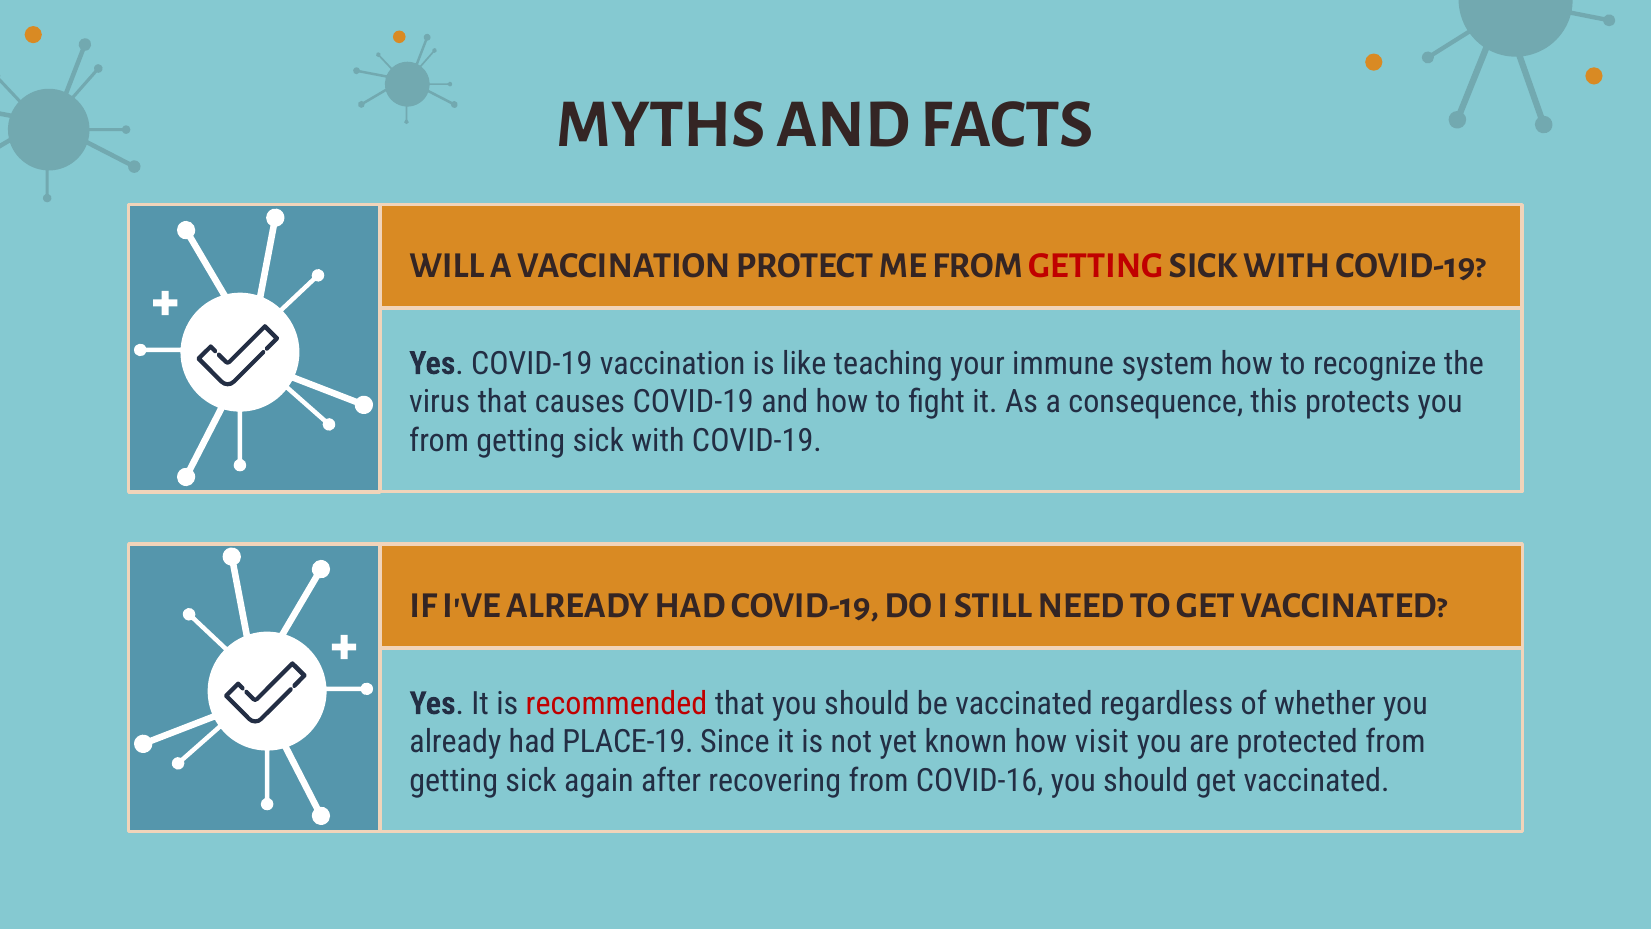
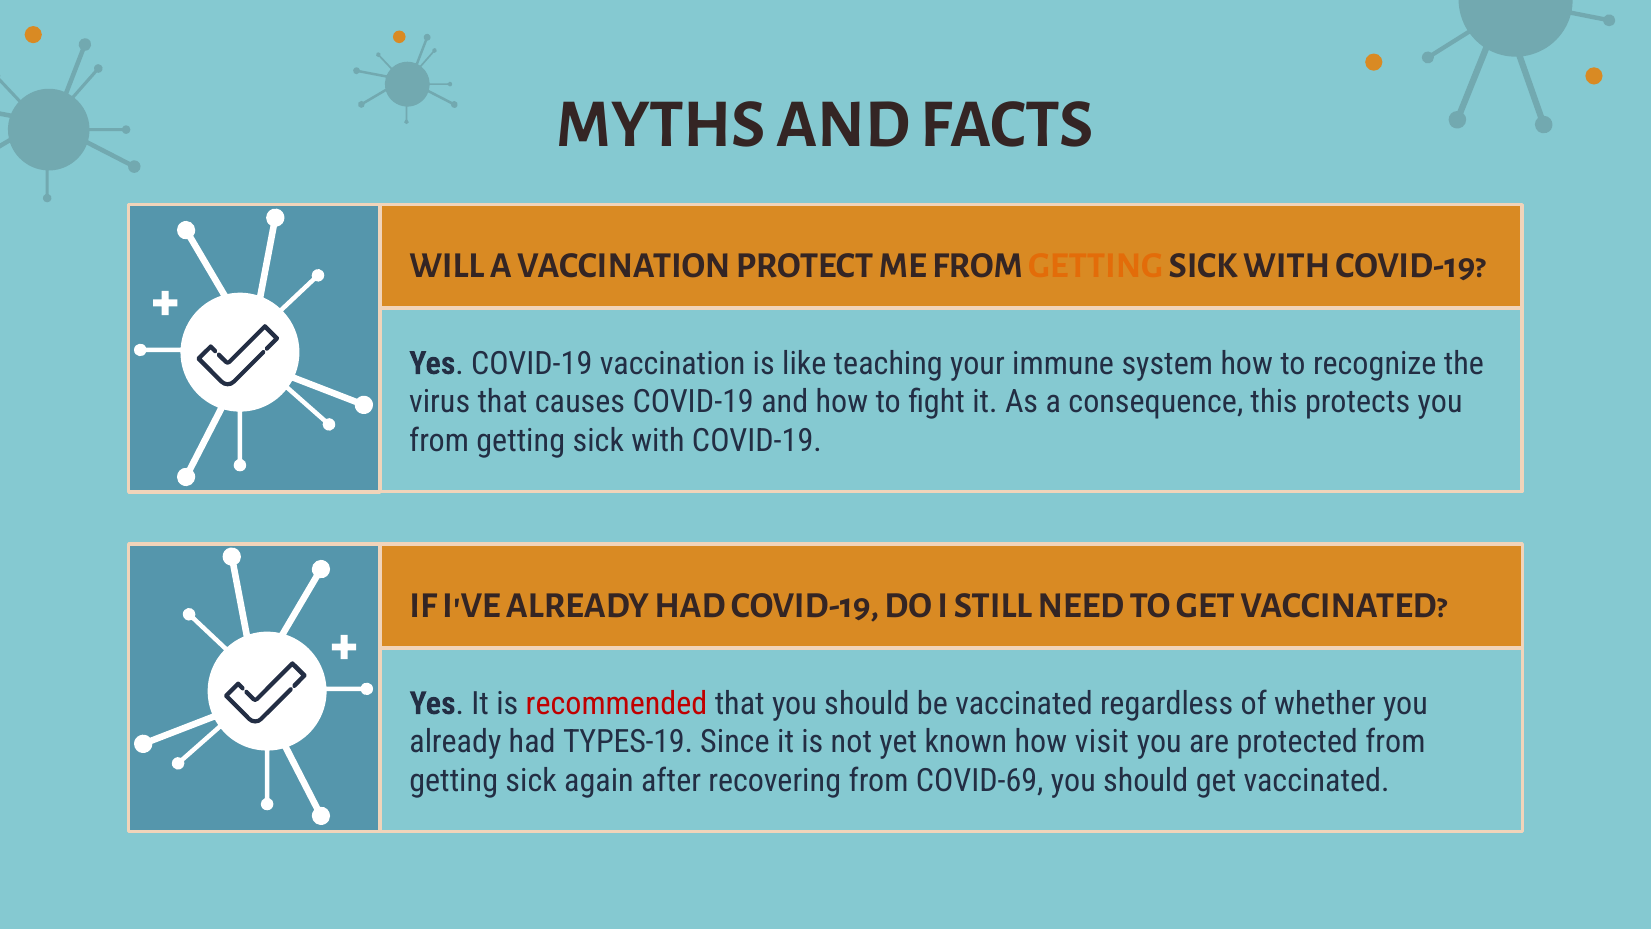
GETTING colour: red -> orange (1096, 266)
PLACE-19: PLACE-19 -> TYPES-19 (628, 742)
COVID-16: COVID-16 -> COVID-69 (980, 780)
